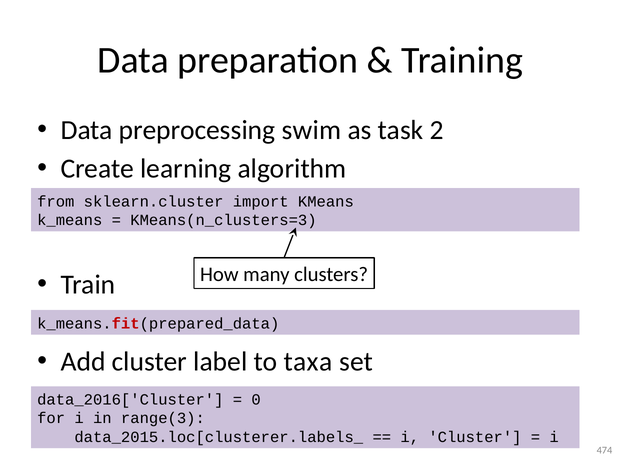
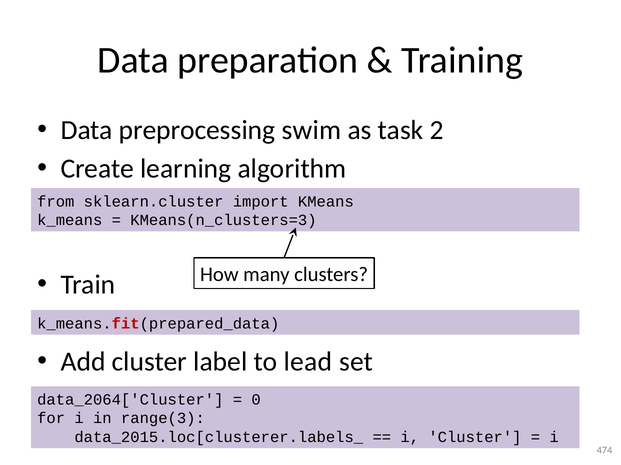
taxa: taxa -> lead (308, 362)
data_2016['Cluster: data_2016['Cluster -> data_2064['Cluster (130, 400)
